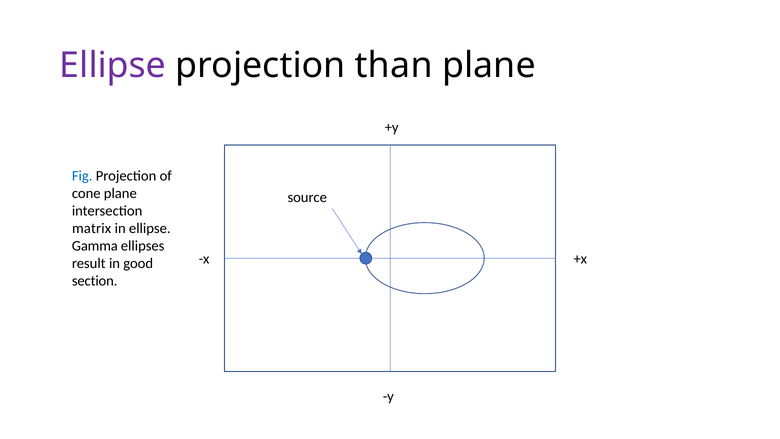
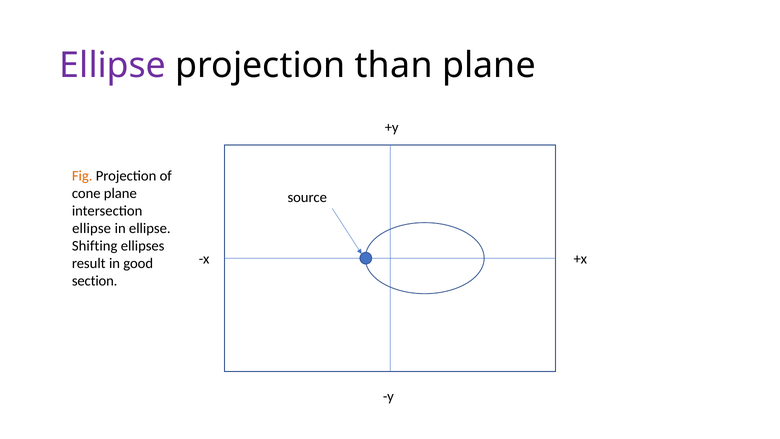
Fig colour: blue -> orange (82, 176)
matrix: matrix -> ellipse (92, 228)
Gamma: Gamma -> Shifting (95, 246)
